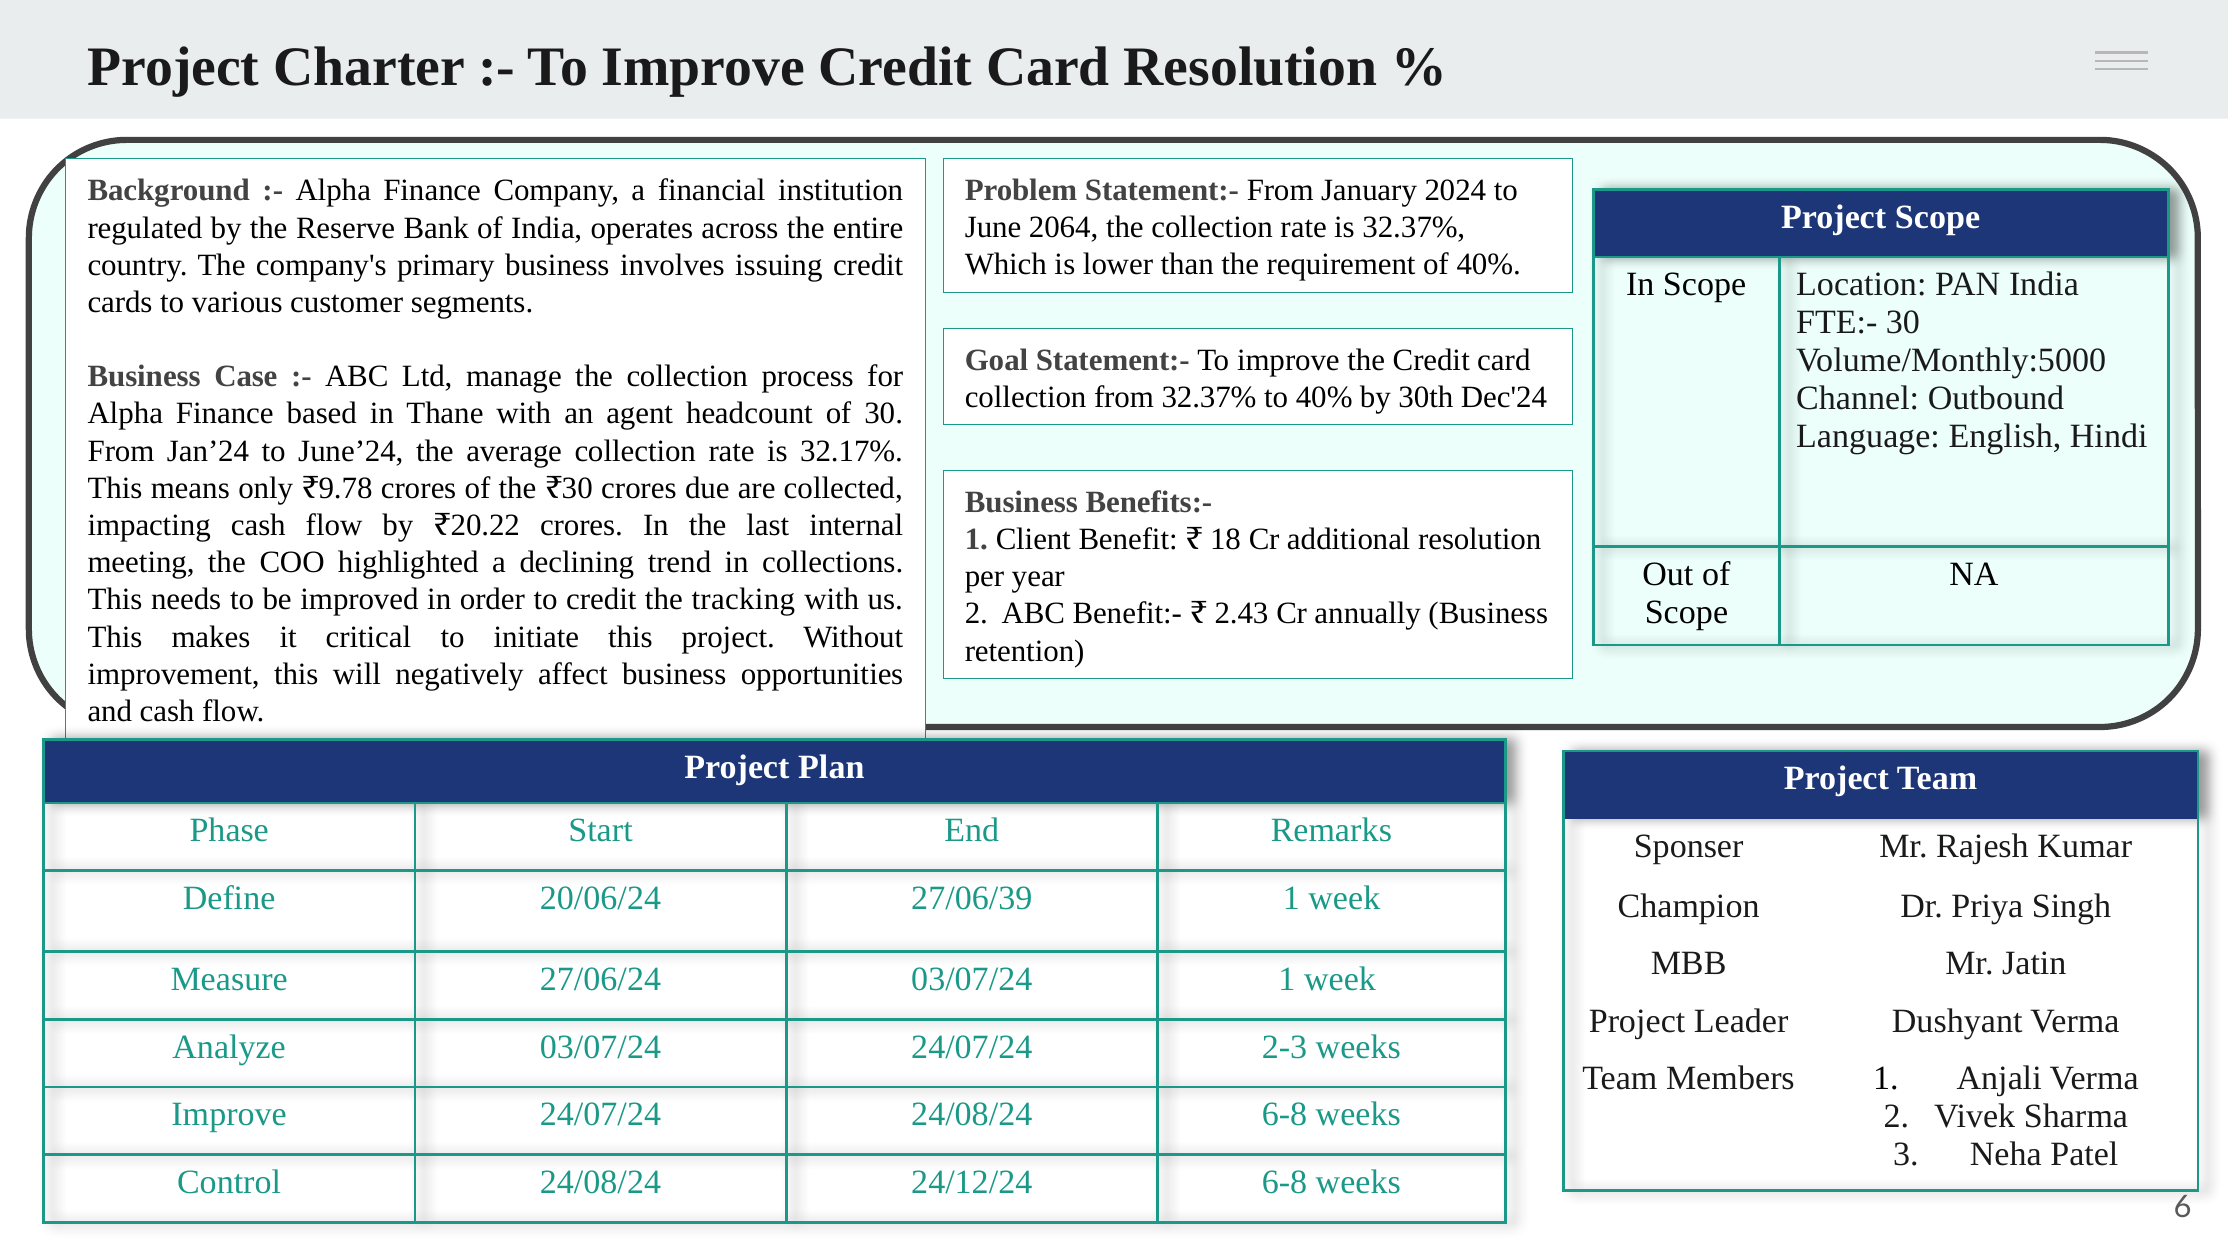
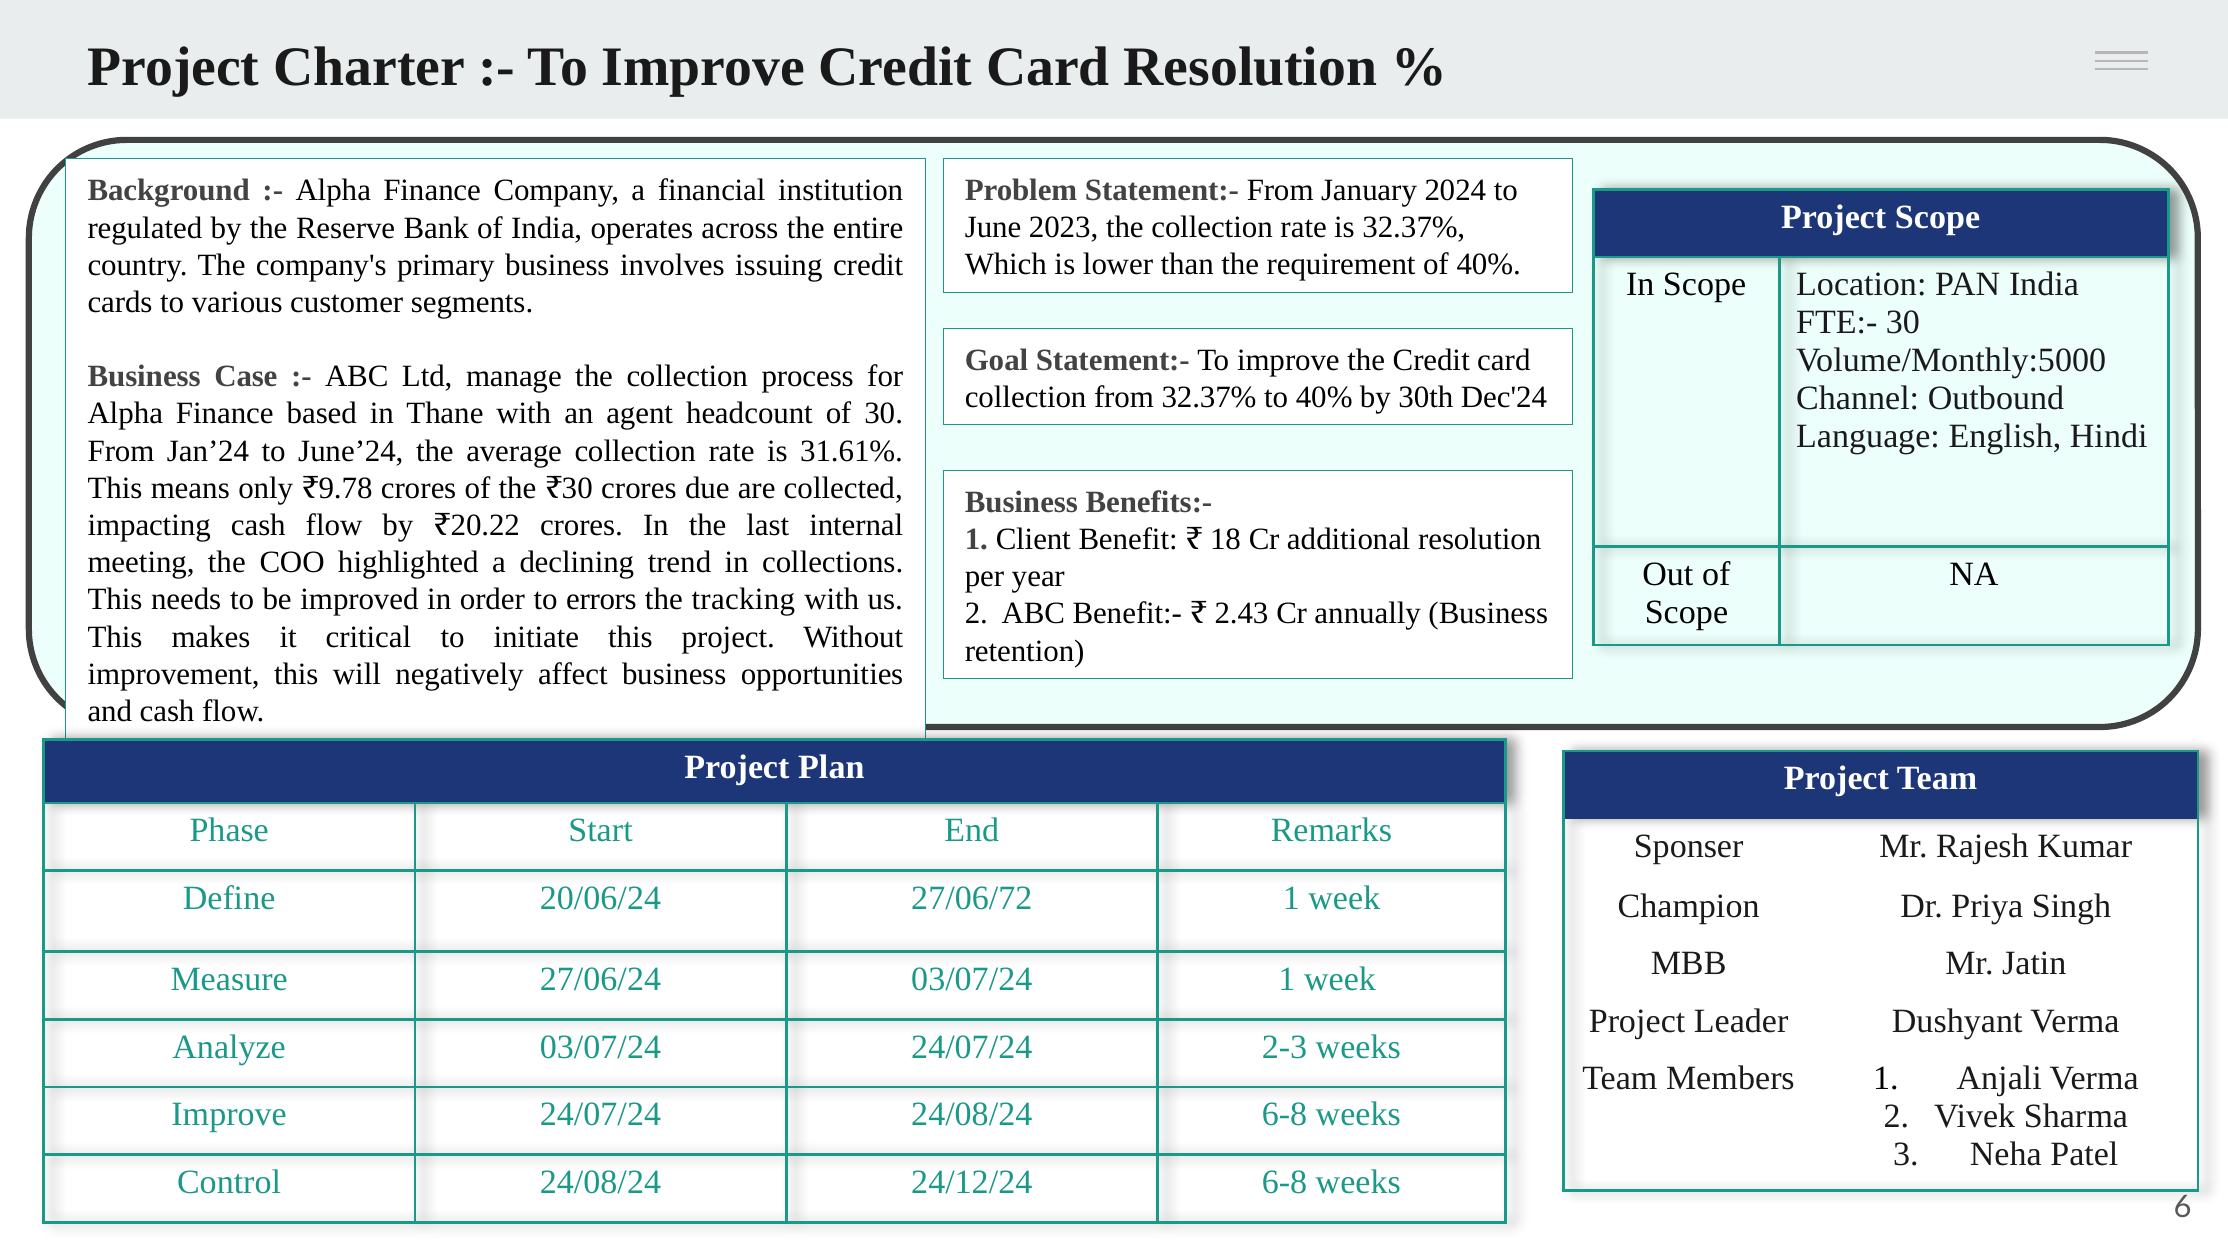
2064: 2064 -> 2023 (1064, 228)
32.17%: 32.17% -> 31.61% (852, 451)
to credit: credit -> errors (601, 600)
27/06/39: 27/06/39 -> 27/06/72 (972, 898)
